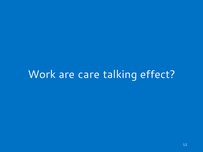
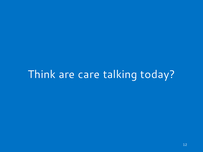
Work: Work -> Think (42, 75)
effect: effect -> today (158, 75)
